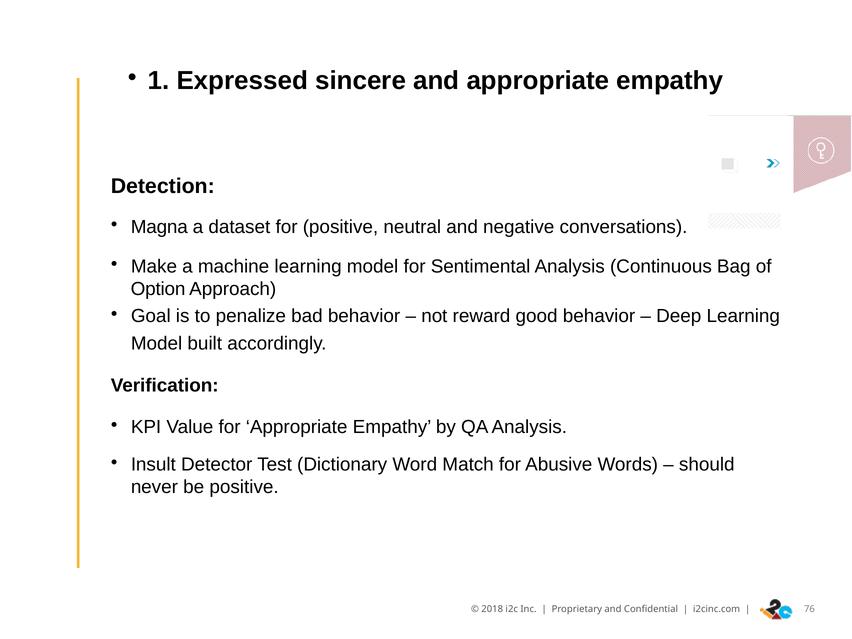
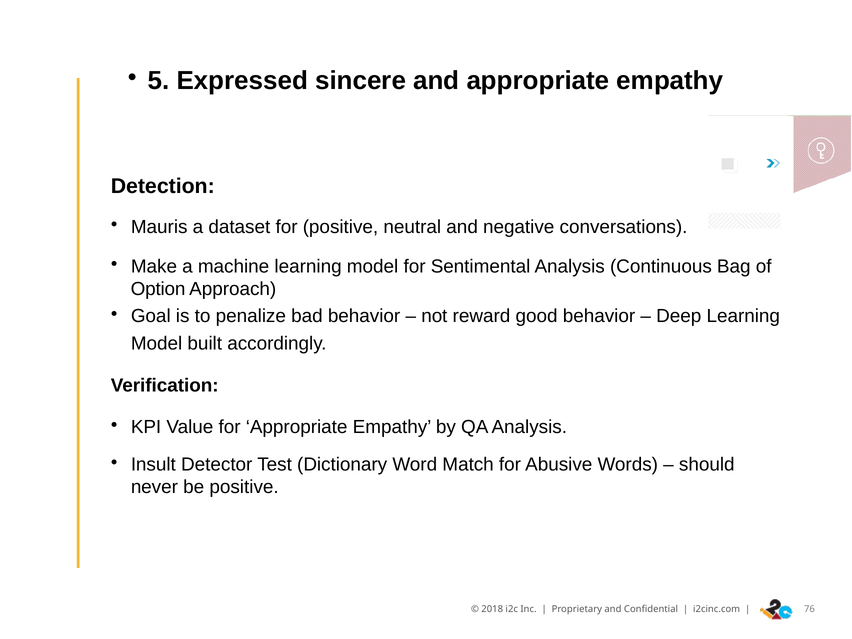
1: 1 -> 5 (159, 81)
Magna: Magna -> Mauris (159, 227)
